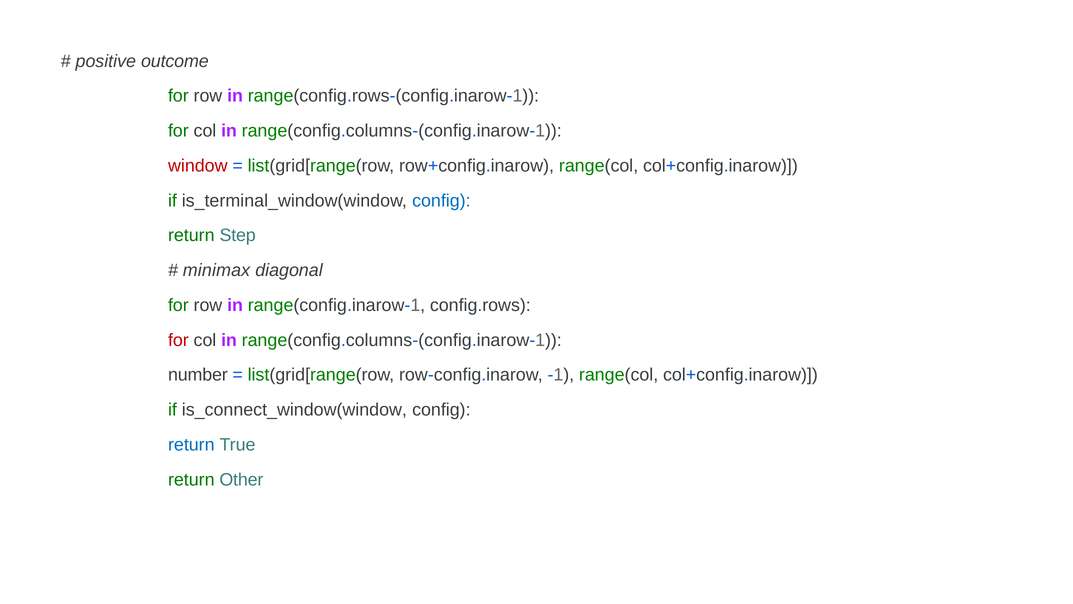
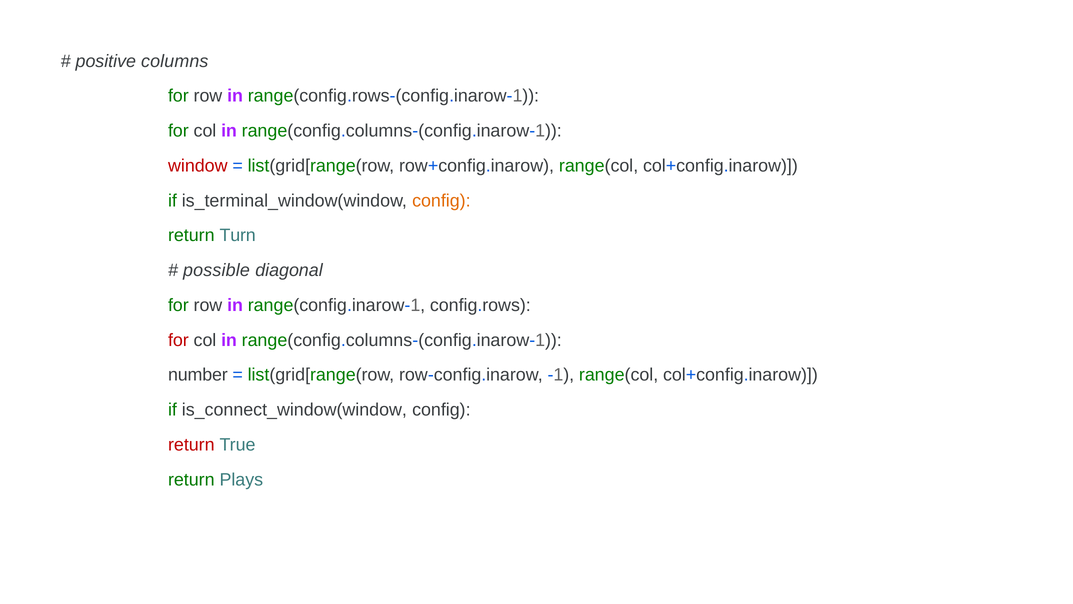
outcome: outcome -> columns (175, 61)
config colour: blue -> orange (441, 200)
Step: Step -> Turn (238, 235)
minimax: minimax -> possible (216, 270)
return colour: blue -> red (191, 444)
Other: Other -> Plays (241, 479)
